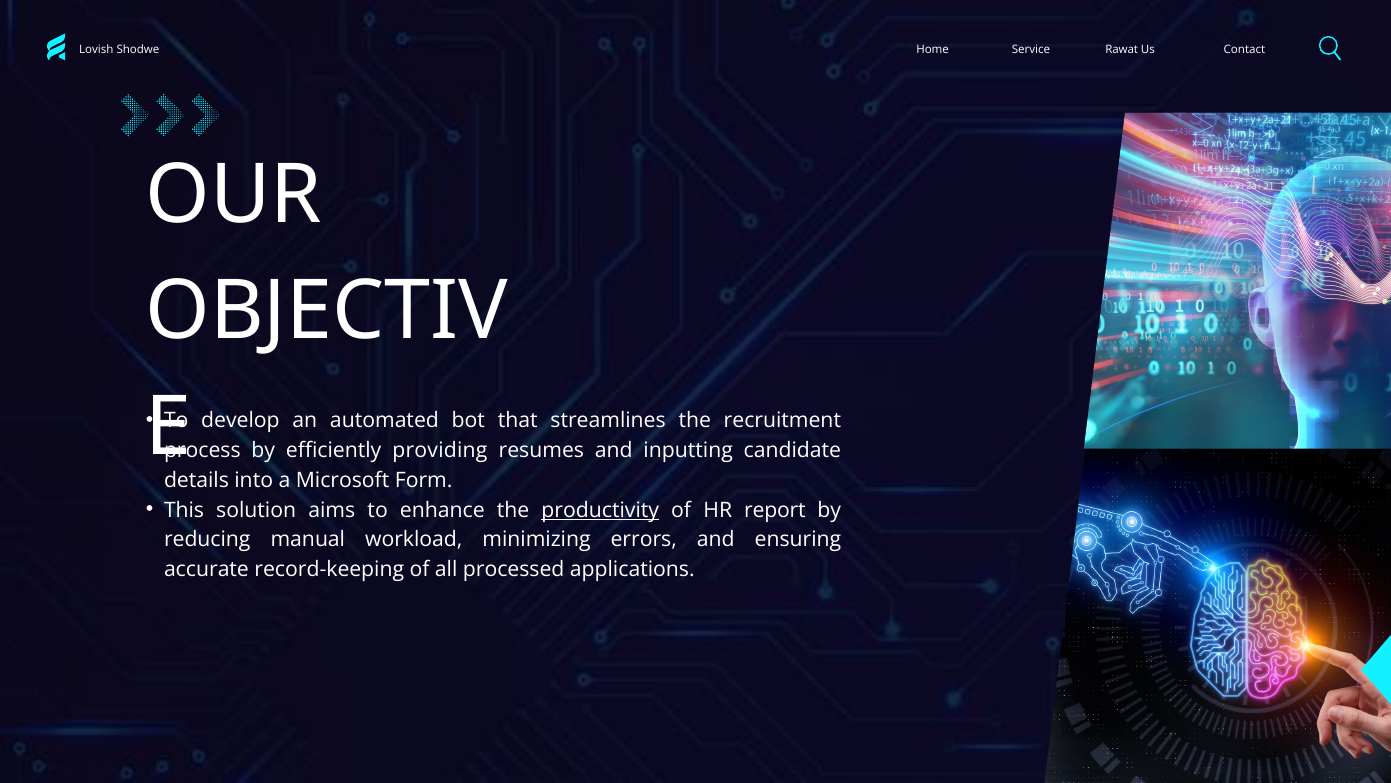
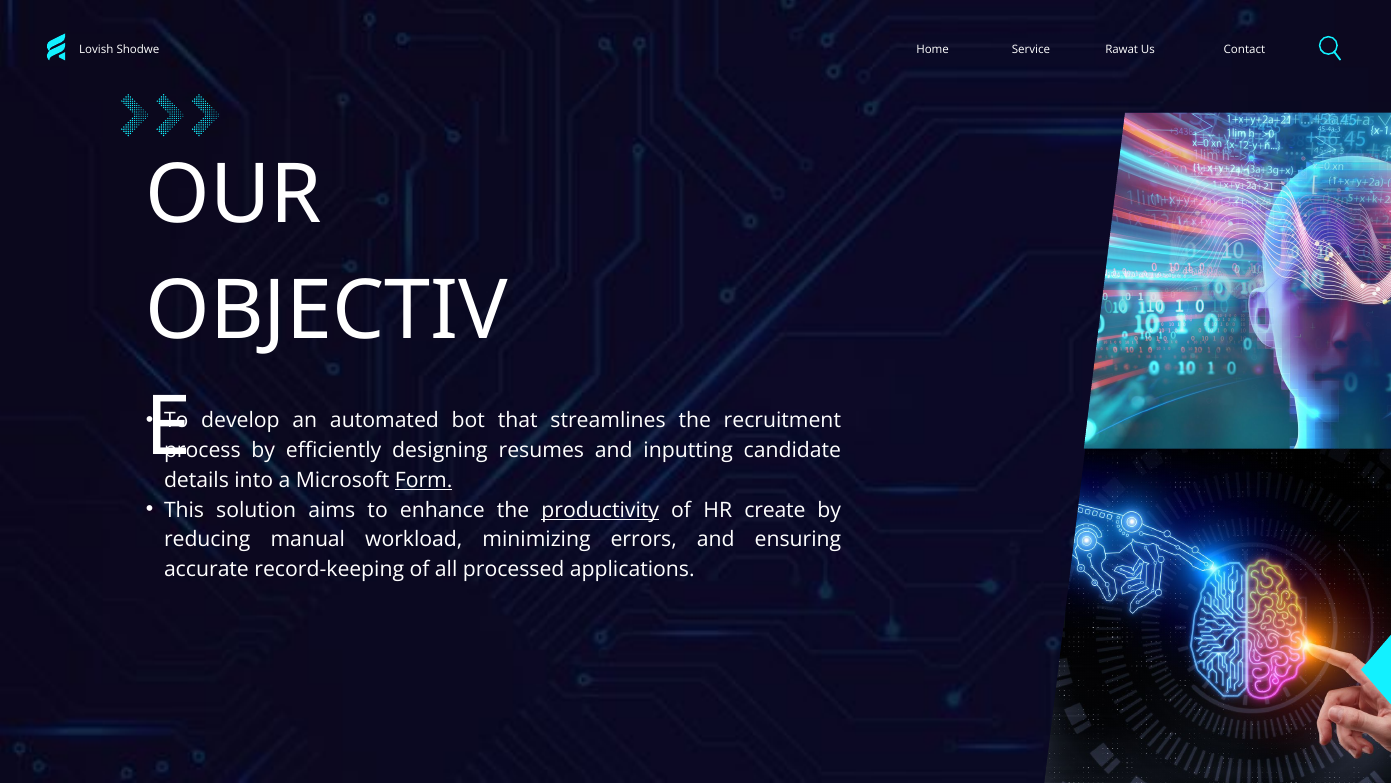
providing: providing -> designing (440, 450)
Form underline: none -> present (424, 480)
report: report -> create (775, 510)
